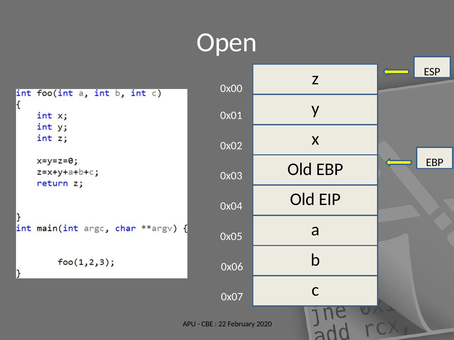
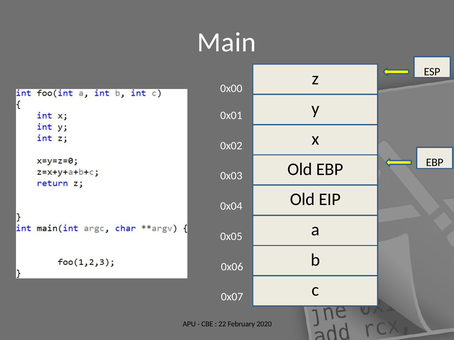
Open: Open -> Main (227, 42)
